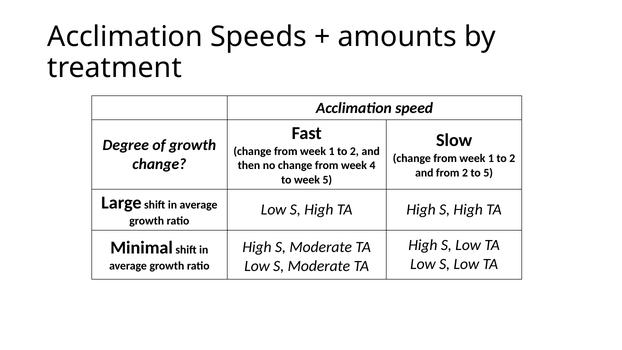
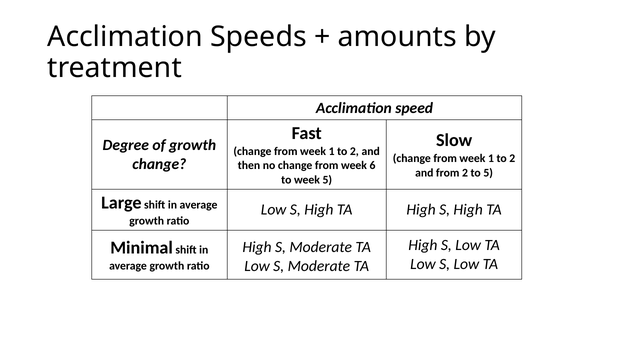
4: 4 -> 6 (373, 166)
